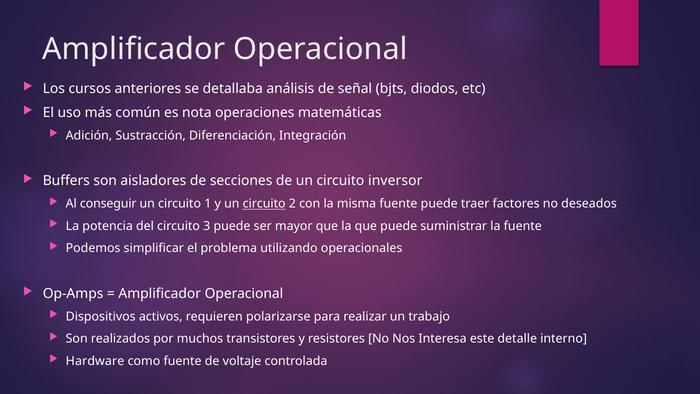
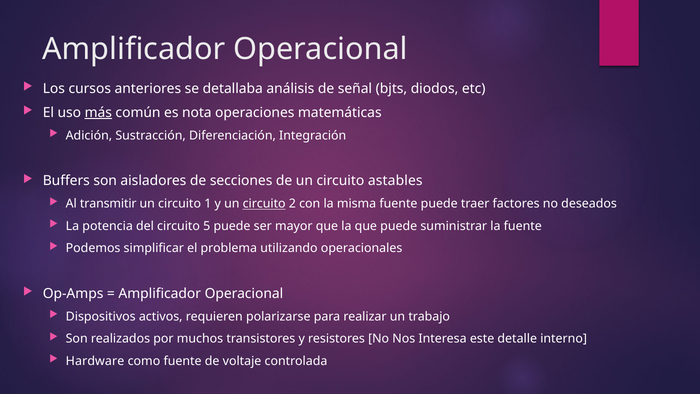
más underline: none -> present (98, 112)
inversor: inversor -> astables (395, 181)
conseguir: conseguir -> transmitir (108, 204)
3: 3 -> 5 (207, 226)
